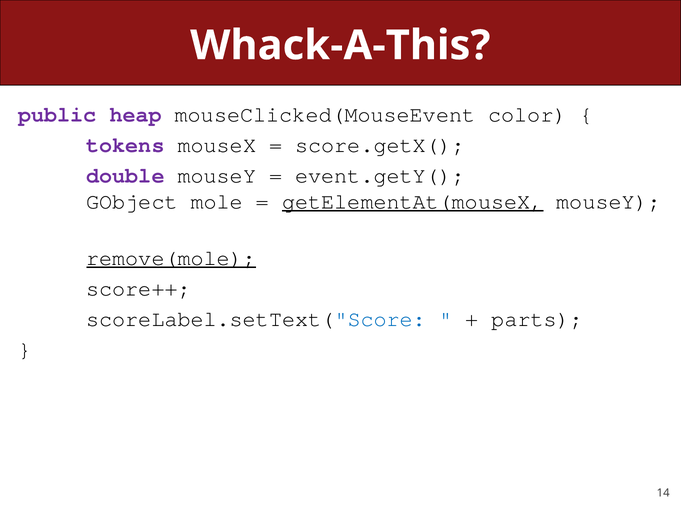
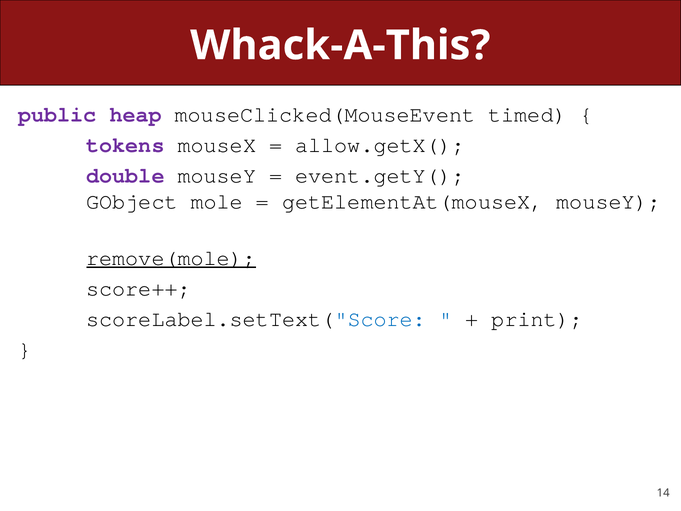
color: color -> timed (527, 114)
score.getX(: score.getX( -> allow.getX( (380, 145)
getElementAt(mouseX underline: present -> none (413, 201)
parts: parts -> print (537, 319)
